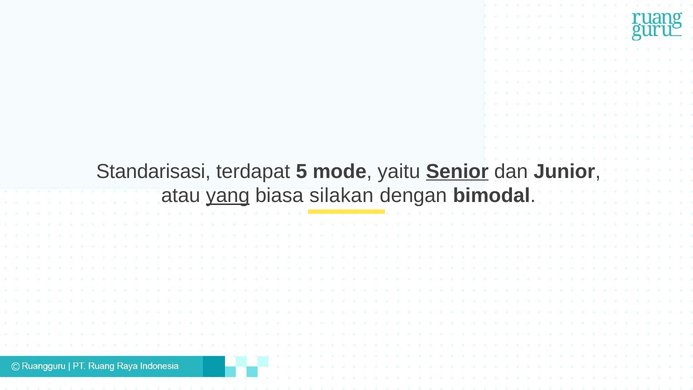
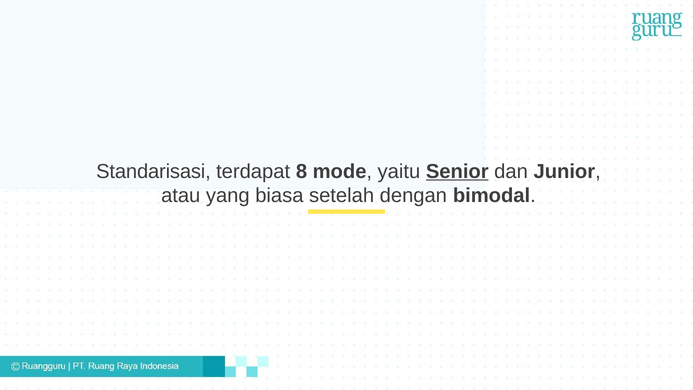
5: 5 -> 8 (302, 171)
yang underline: present -> none (228, 196)
silakan: silakan -> setelah (342, 196)
